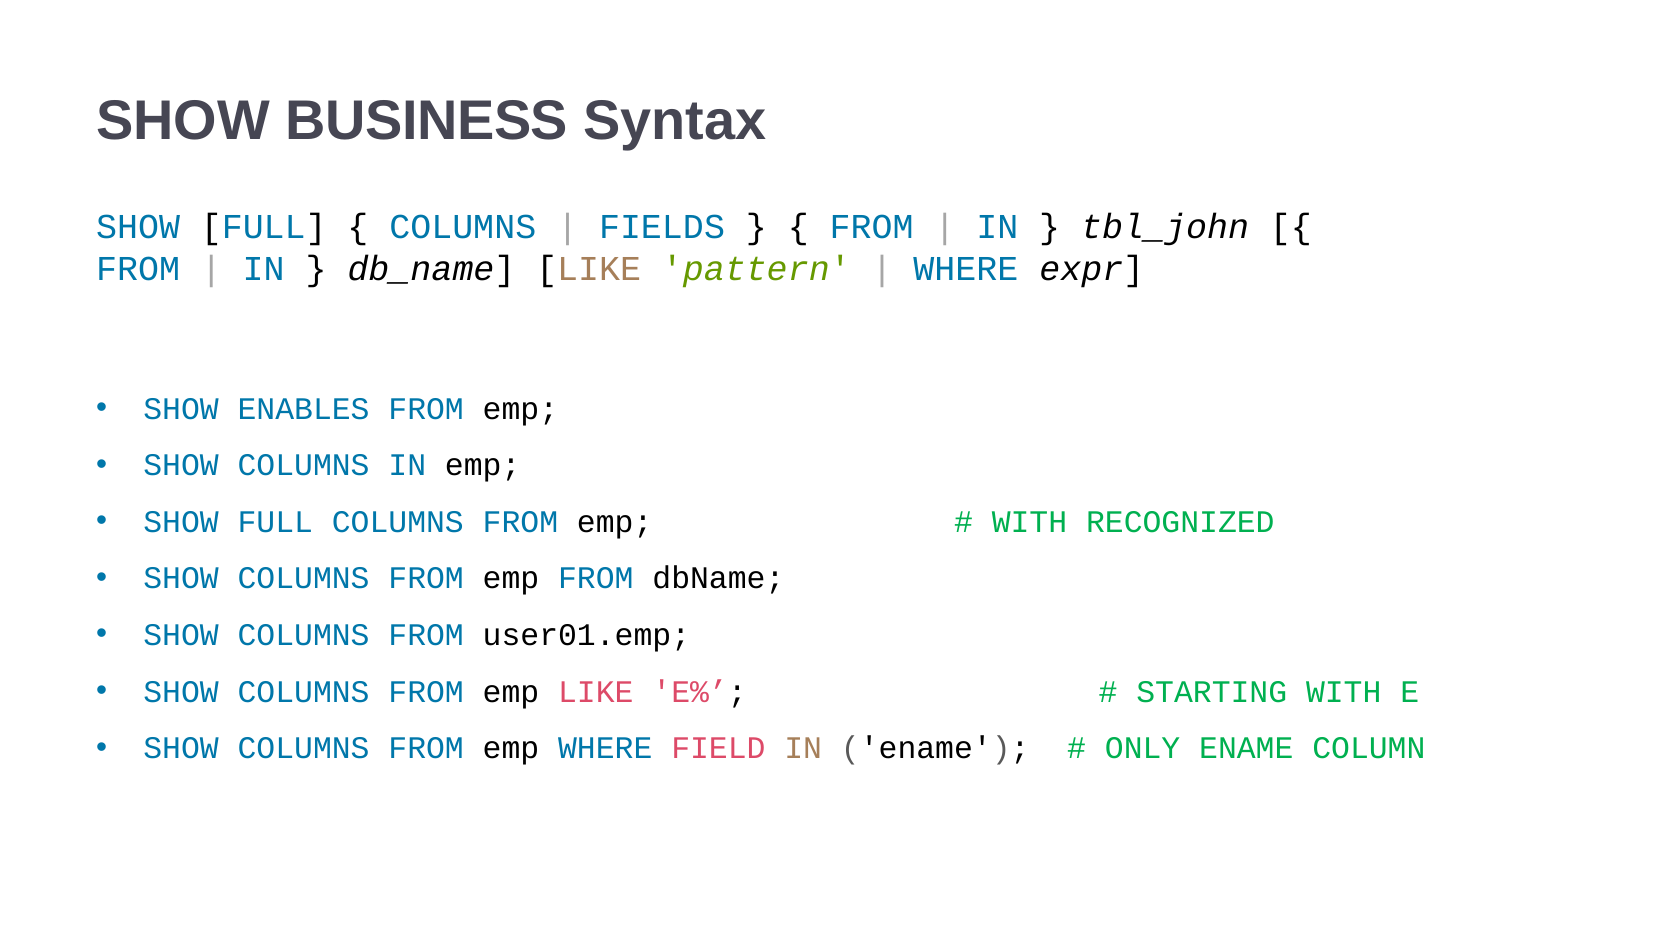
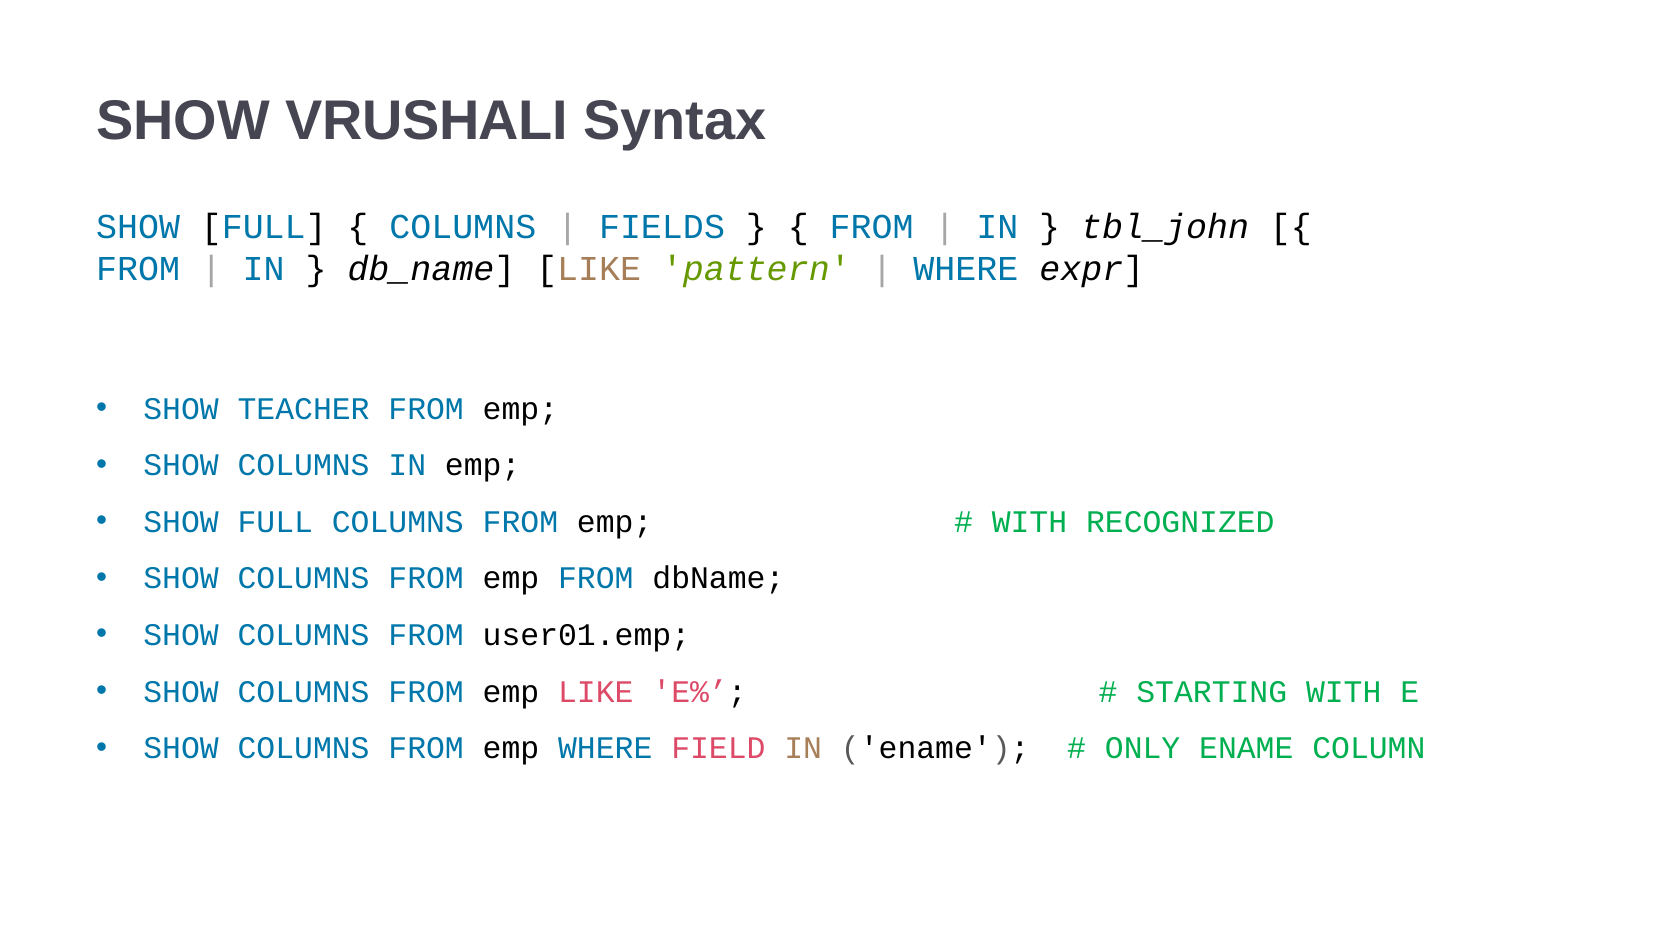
BUSINESS: BUSINESS -> VRUSHALI (427, 121)
ENABLES: ENABLES -> TEACHER (304, 409)
